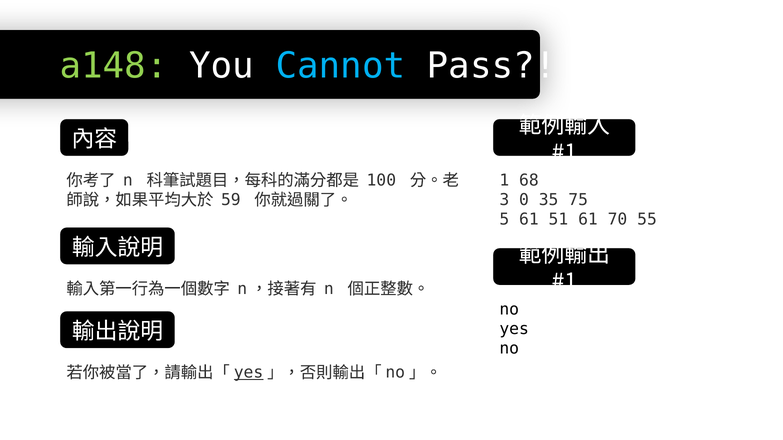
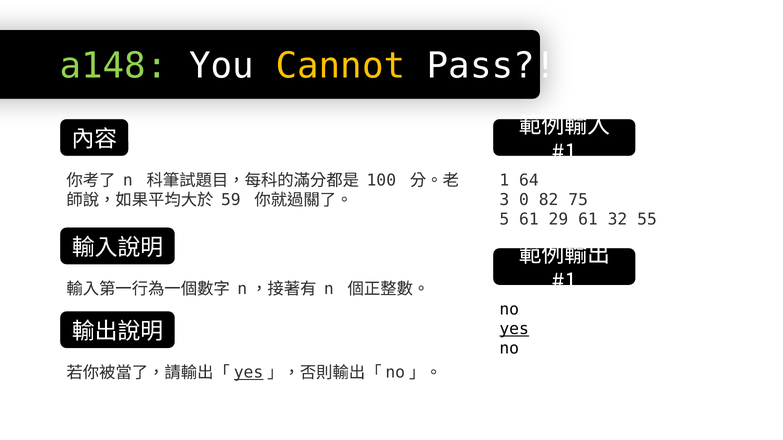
Cannot colour: light blue -> yellow (340, 66)
68: 68 -> 64 (529, 181)
35: 35 -> 82 (549, 200)
51: 51 -> 29 (558, 220)
70: 70 -> 32 (617, 220)
yes underline: none -> present (514, 329)
